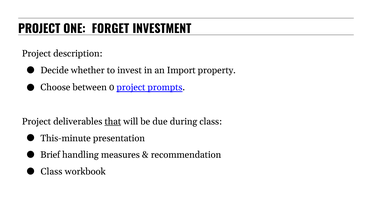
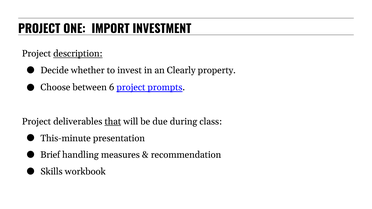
FORGET: FORGET -> IMPORT (111, 29)
description underline: none -> present (78, 54)
Import: Import -> Clearly (181, 70)
0: 0 -> 6 (112, 88)
Class: Class -> Skills (52, 172)
